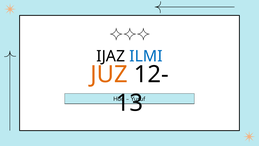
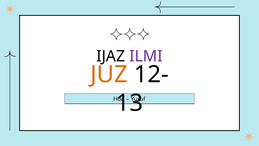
ILMI colour: blue -> purple (146, 56)
